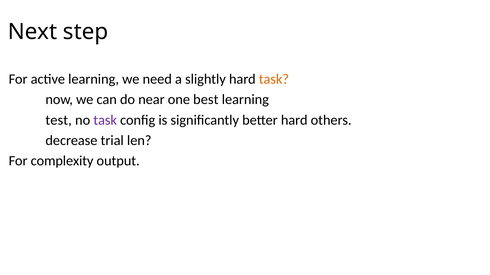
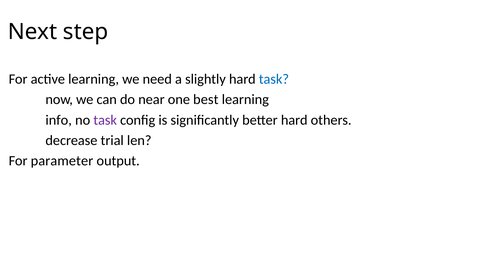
task colour: orange -> blue (274, 79)
test: test -> info (59, 120)
complexity: complexity -> parameter (62, 161)
